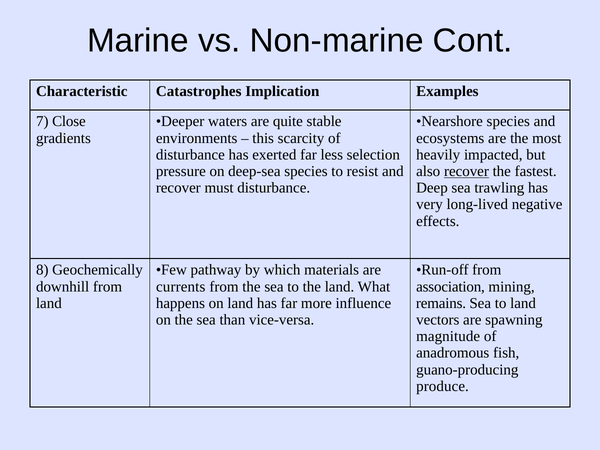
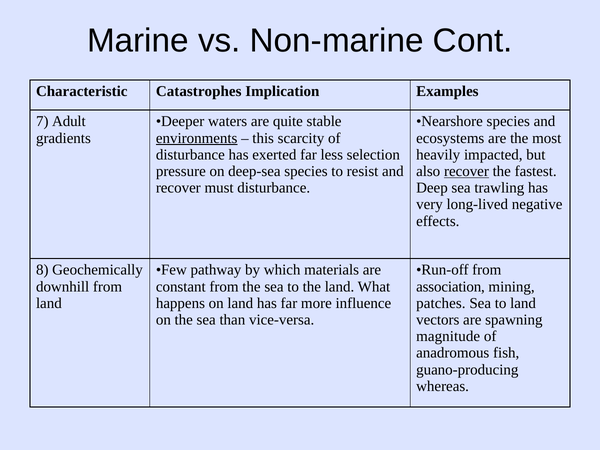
Close: Close -> Adult (69, 121)
environments underline: none -> present (197, 138)
currents: currents -> constant (181, 287)
remains: remains -> patches (441, 303)
produce: produce -> whereas (443, 386)
